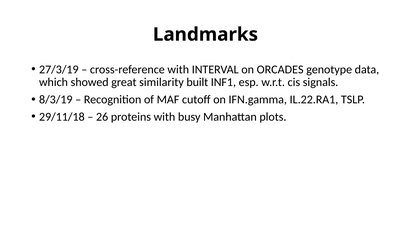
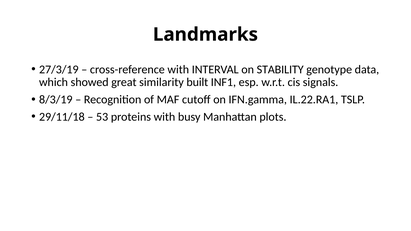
ORCADES: ORCADES -> STABILITY (280, 69)
26: 26 -> 53 (102, 117)
